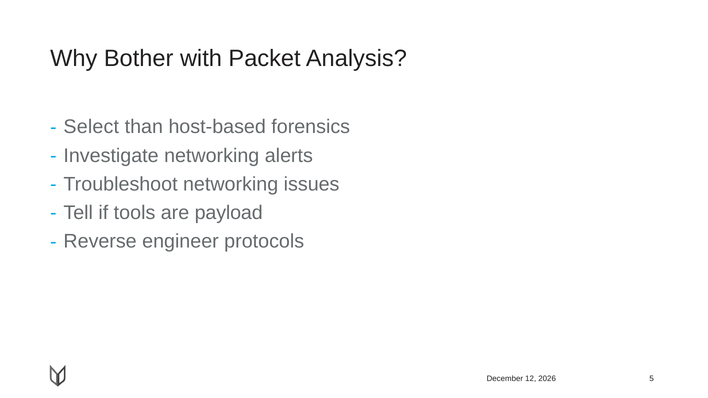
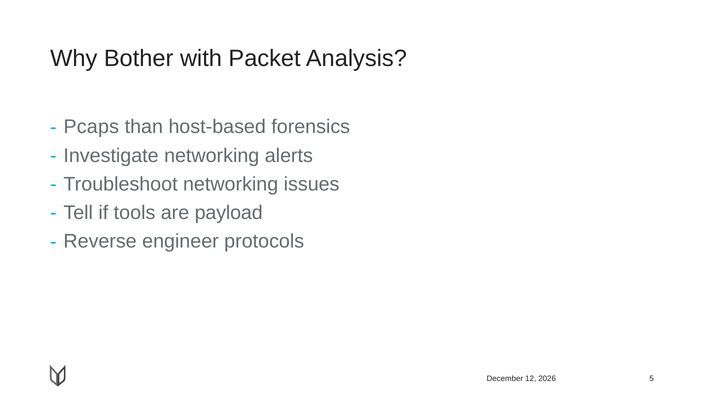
Select: Select -> Pcaps (91, 127)
